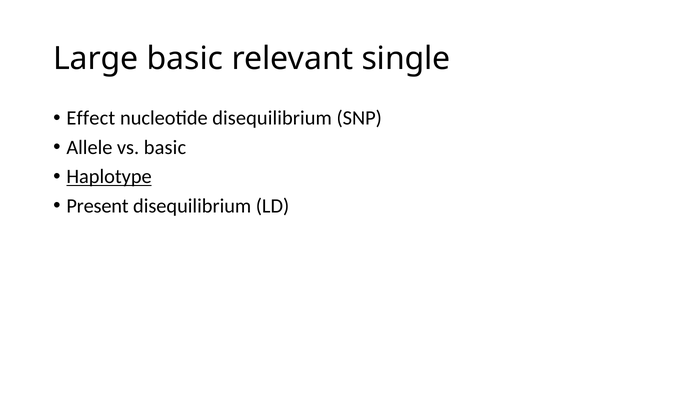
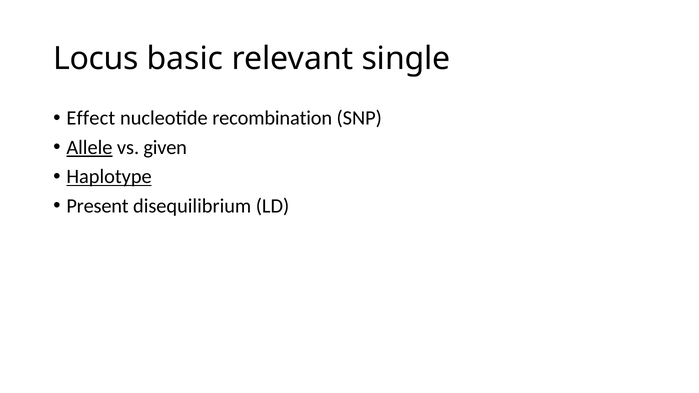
Large: Large -> Locus (96, 59)
nucleotide disequilibrium: disequilibrium -> recombination (272, 118)
Allele underline: none -> present (89, 147)
vs basic: basic -> given (165, 147)
